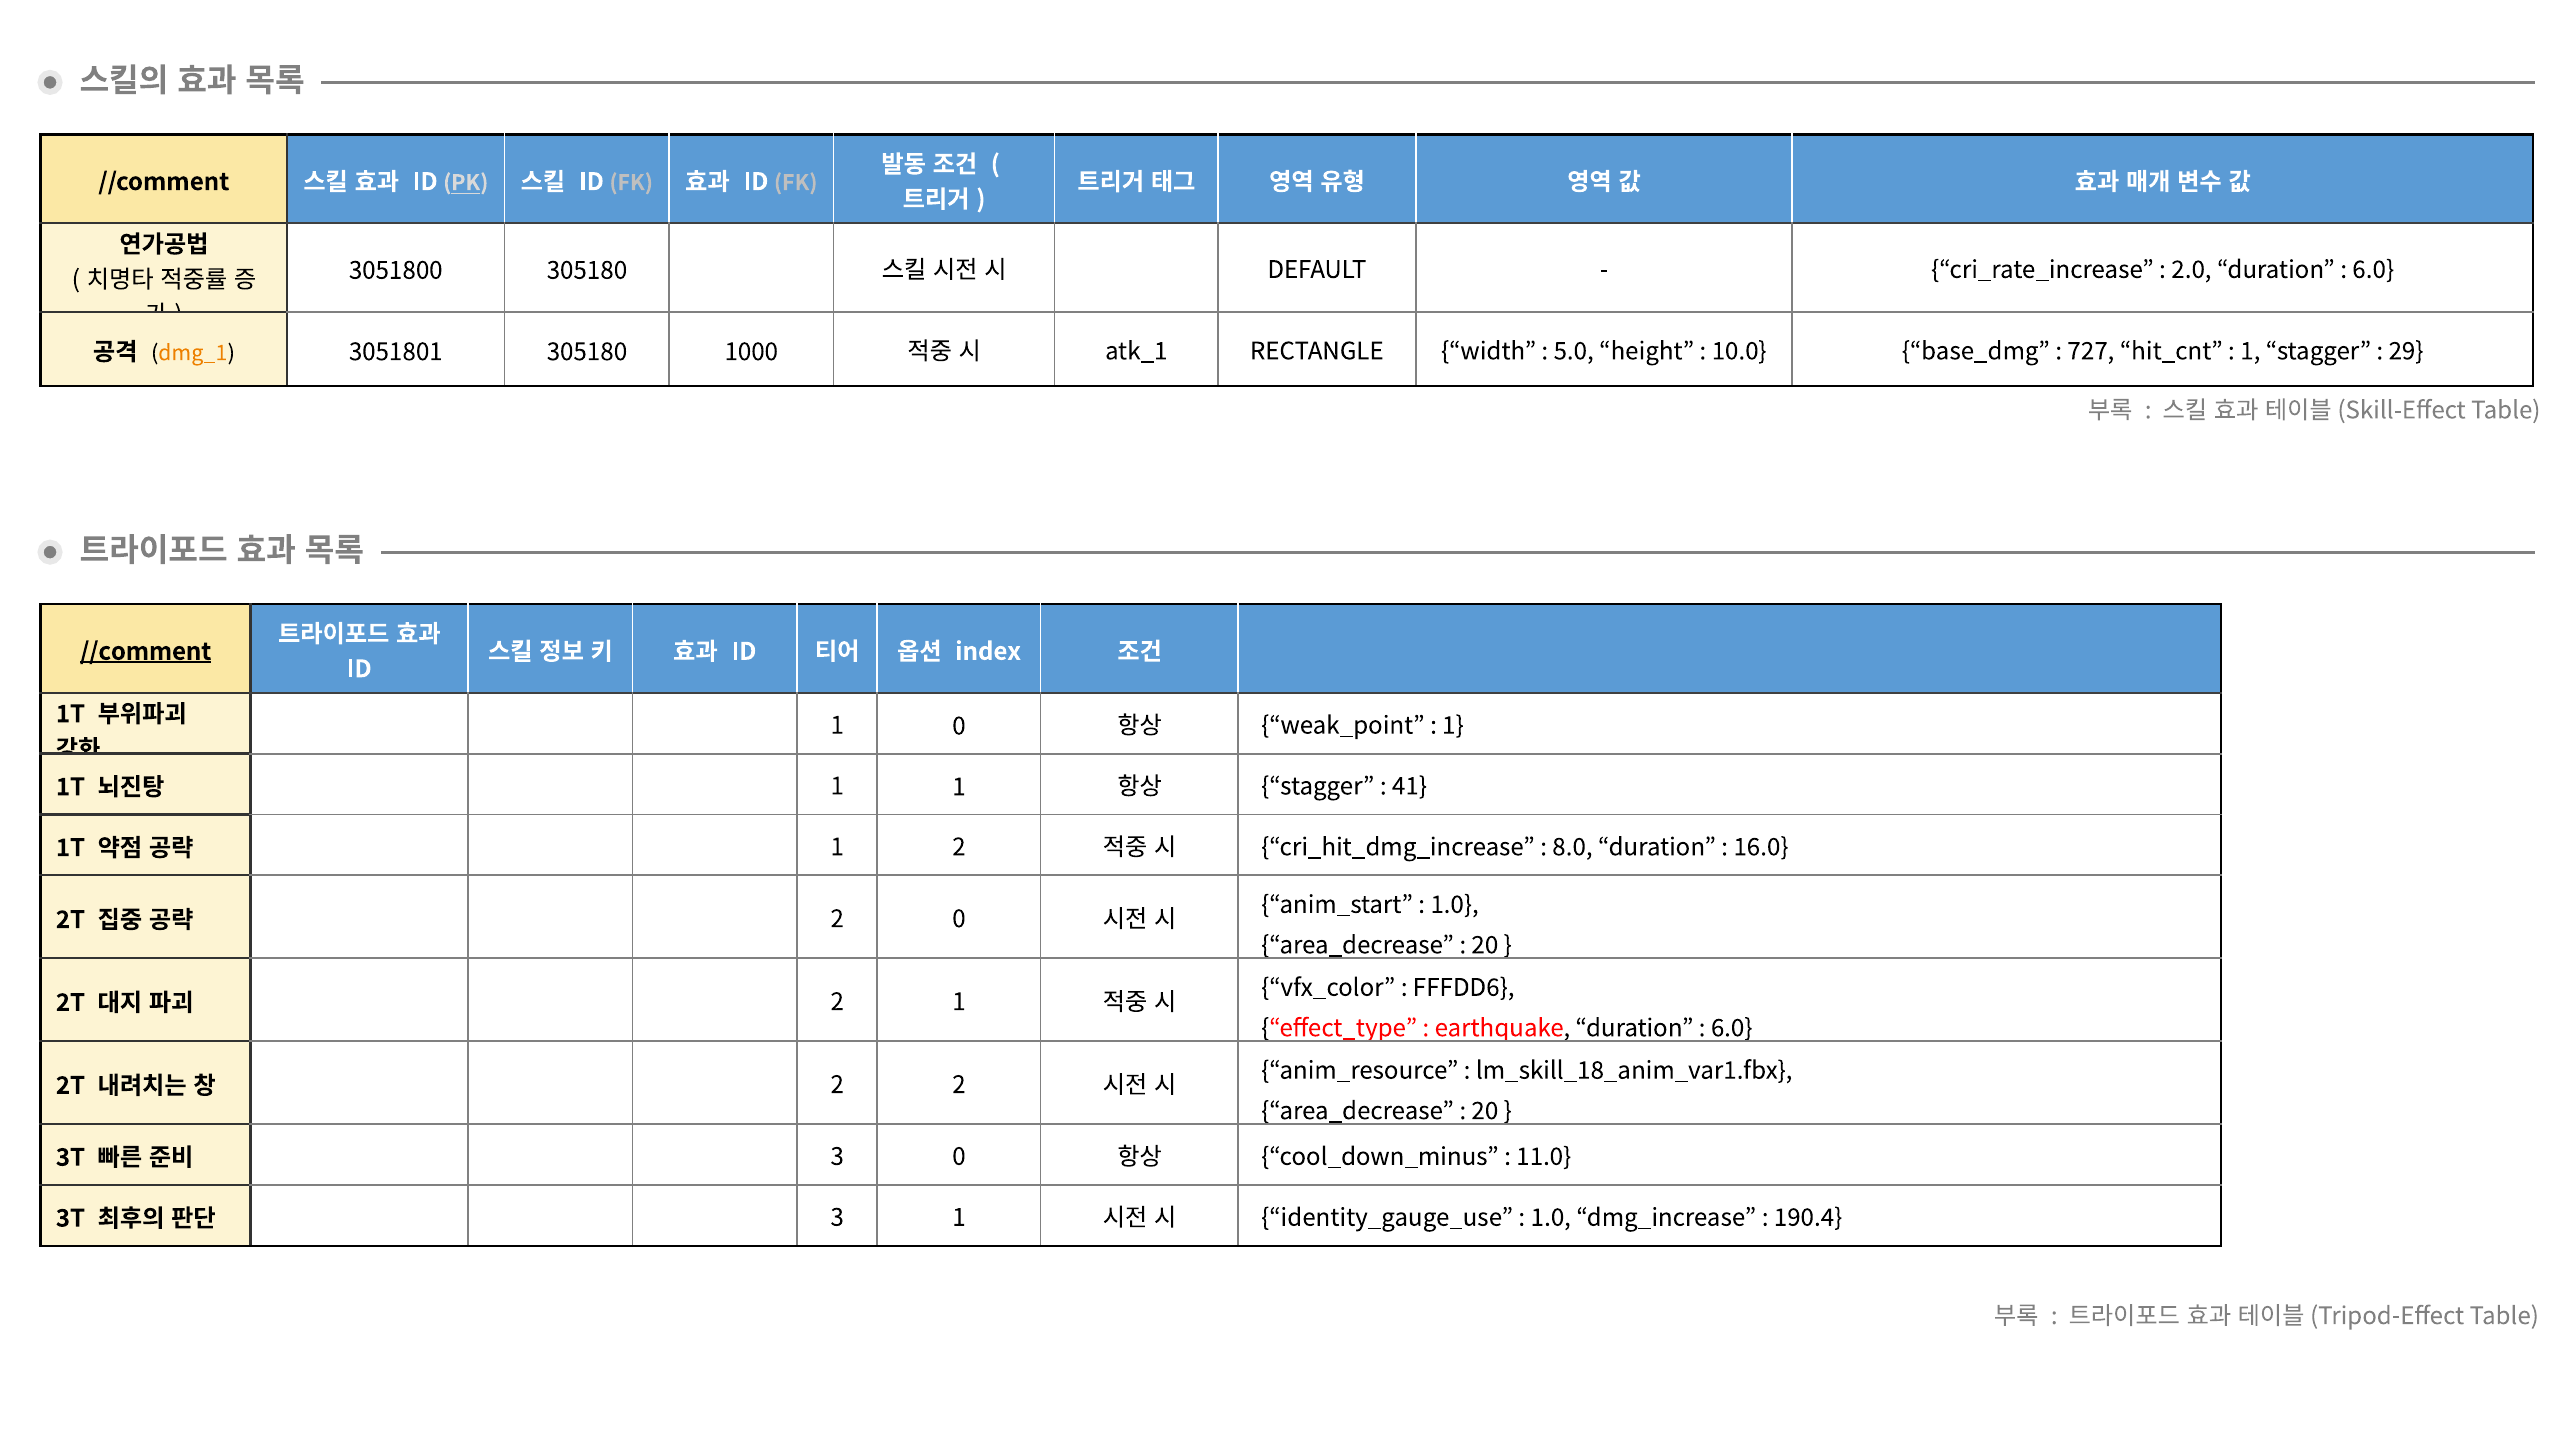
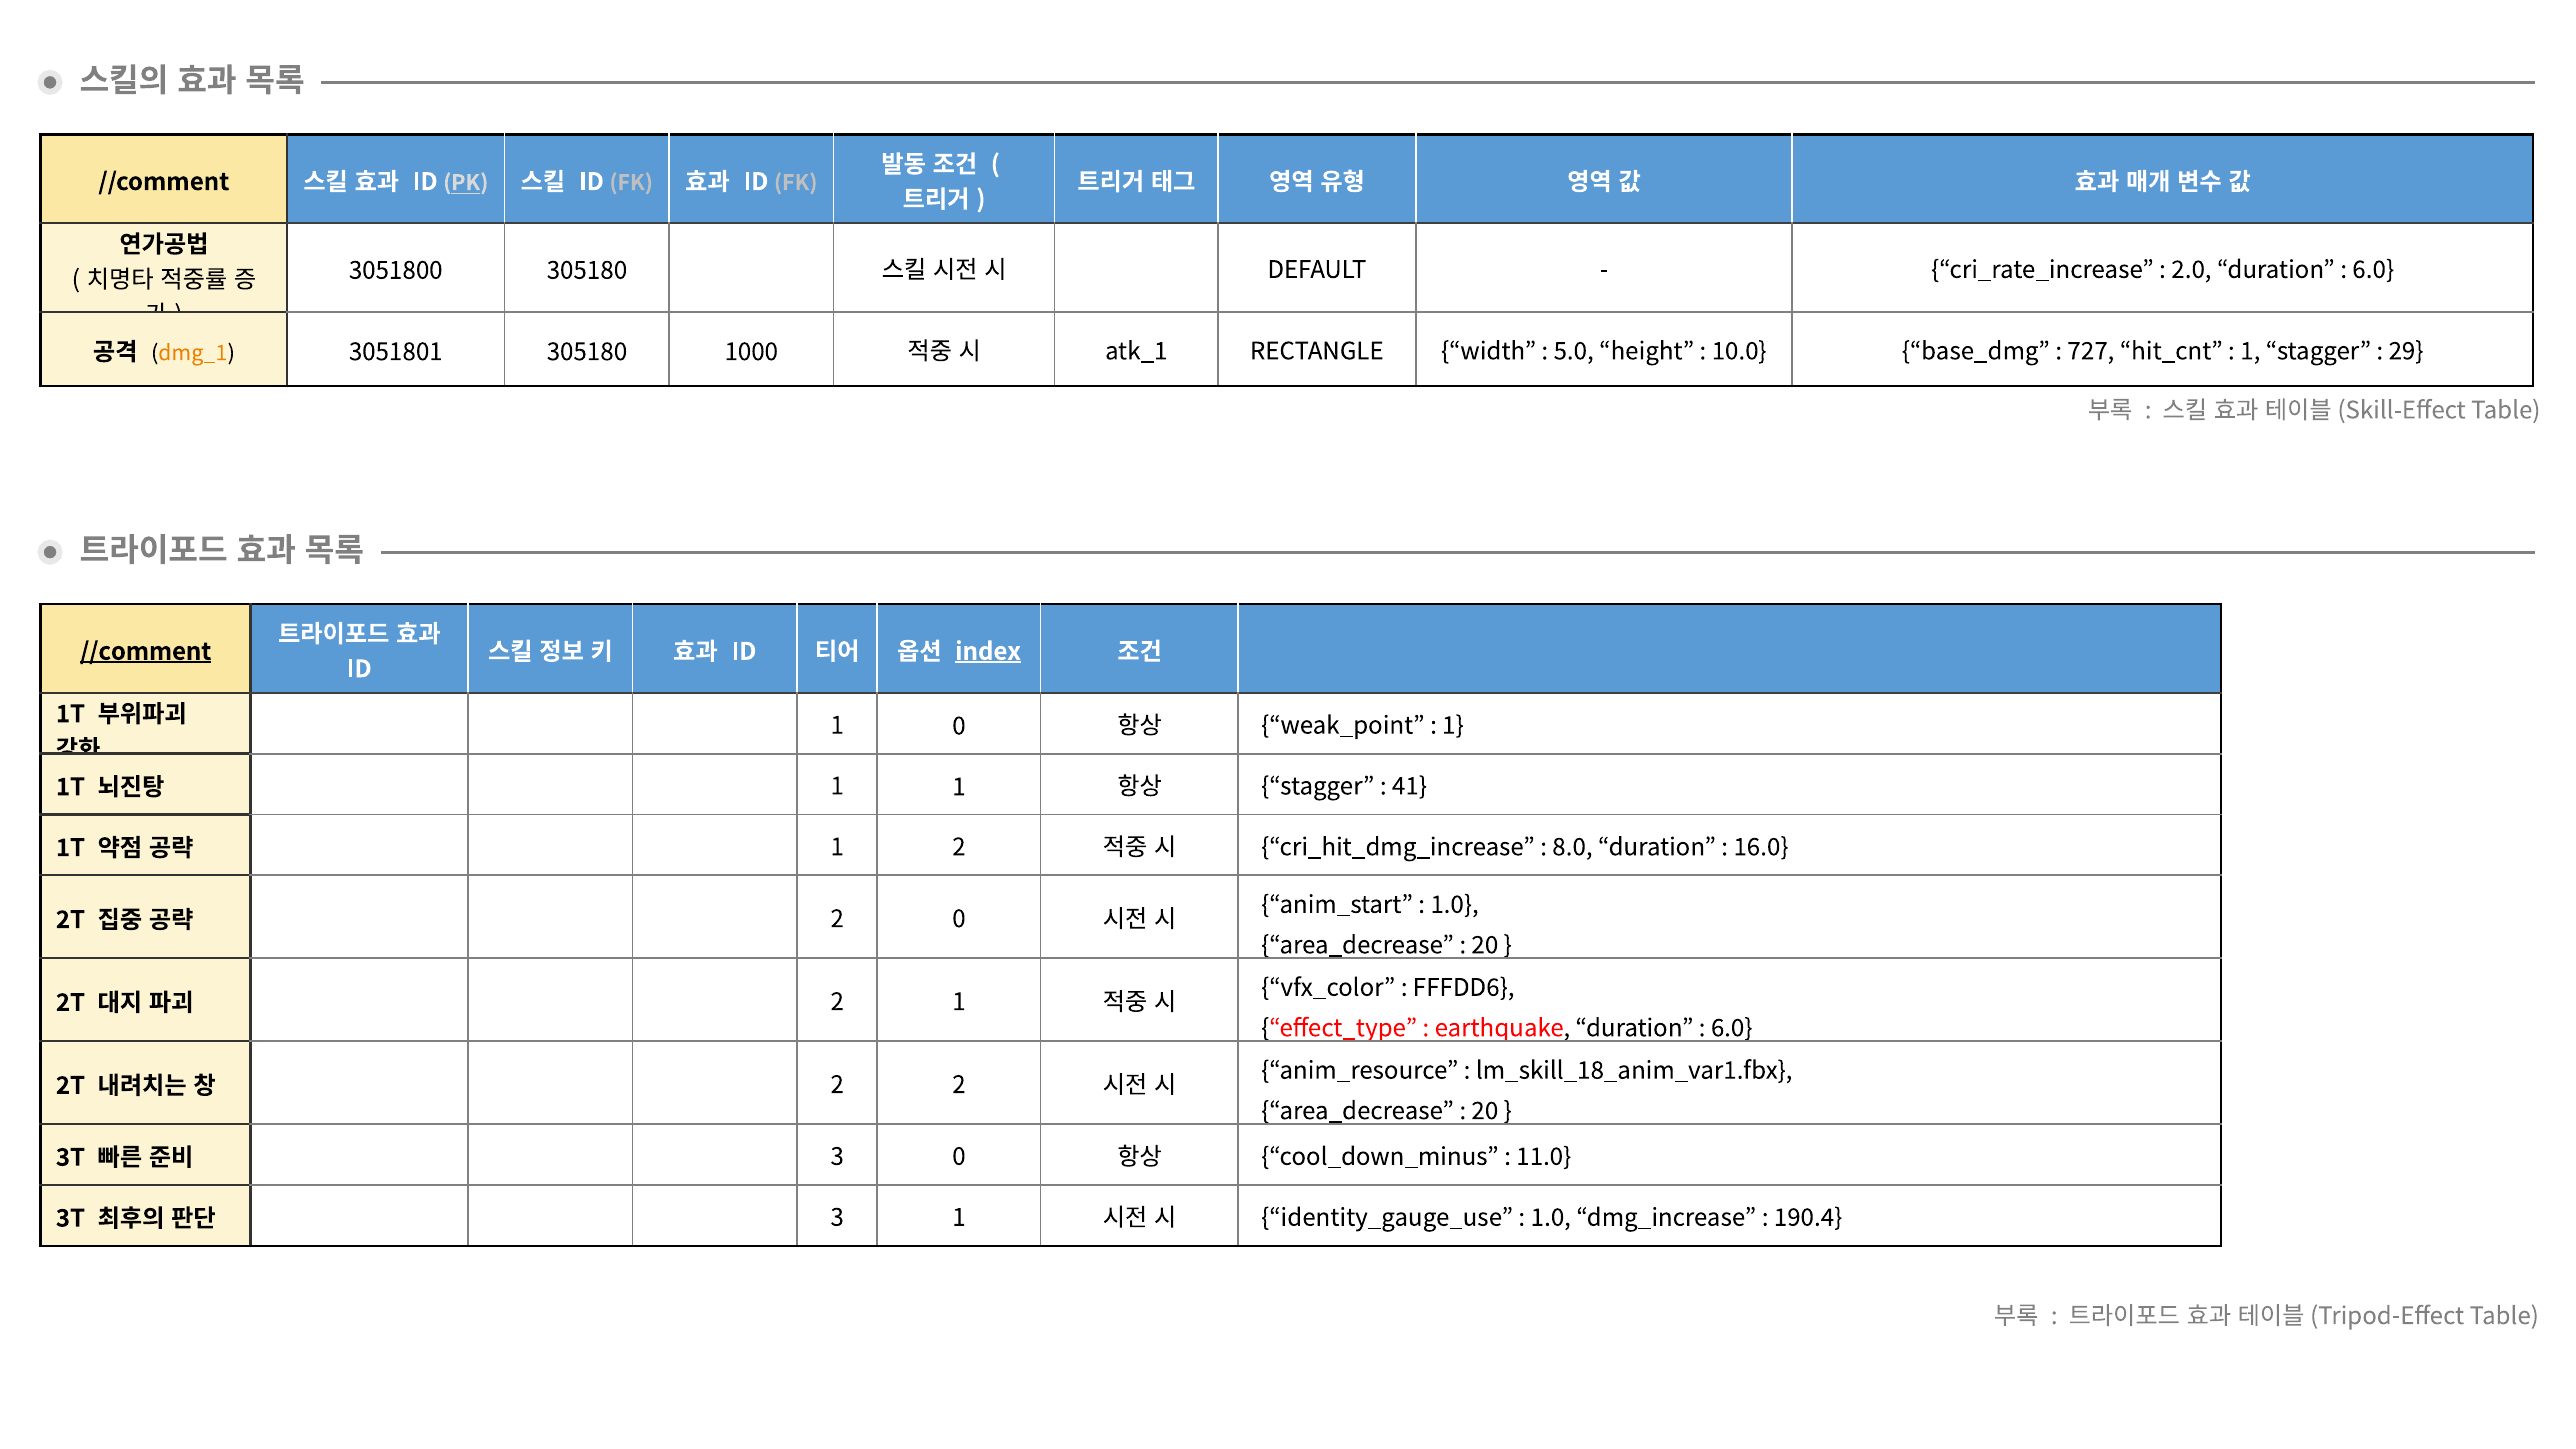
index underline: none -> present (988, 652)
